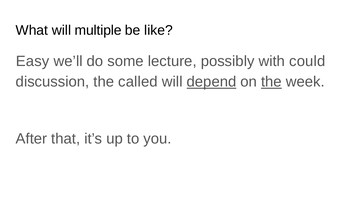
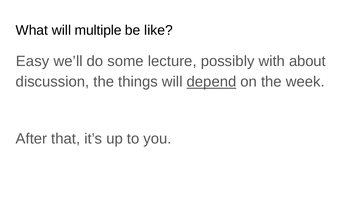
could: could -> about (307, 61)
called: called -> things (138, 82)
the underline: present -> none (271, 82)
